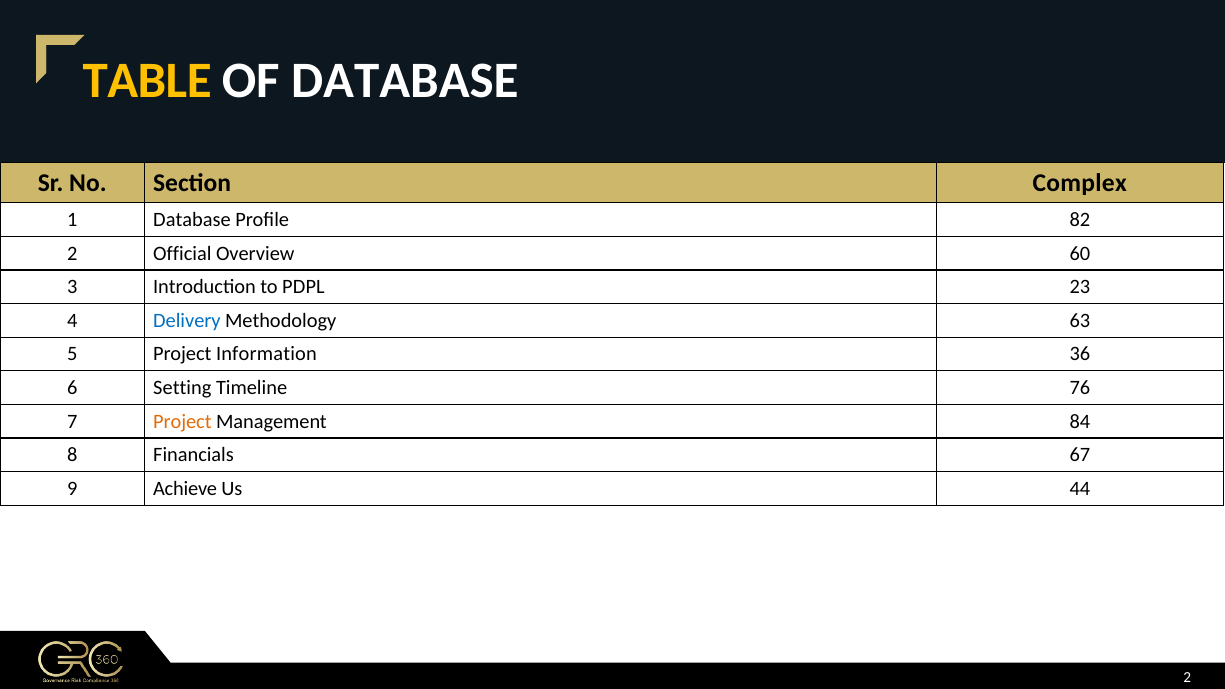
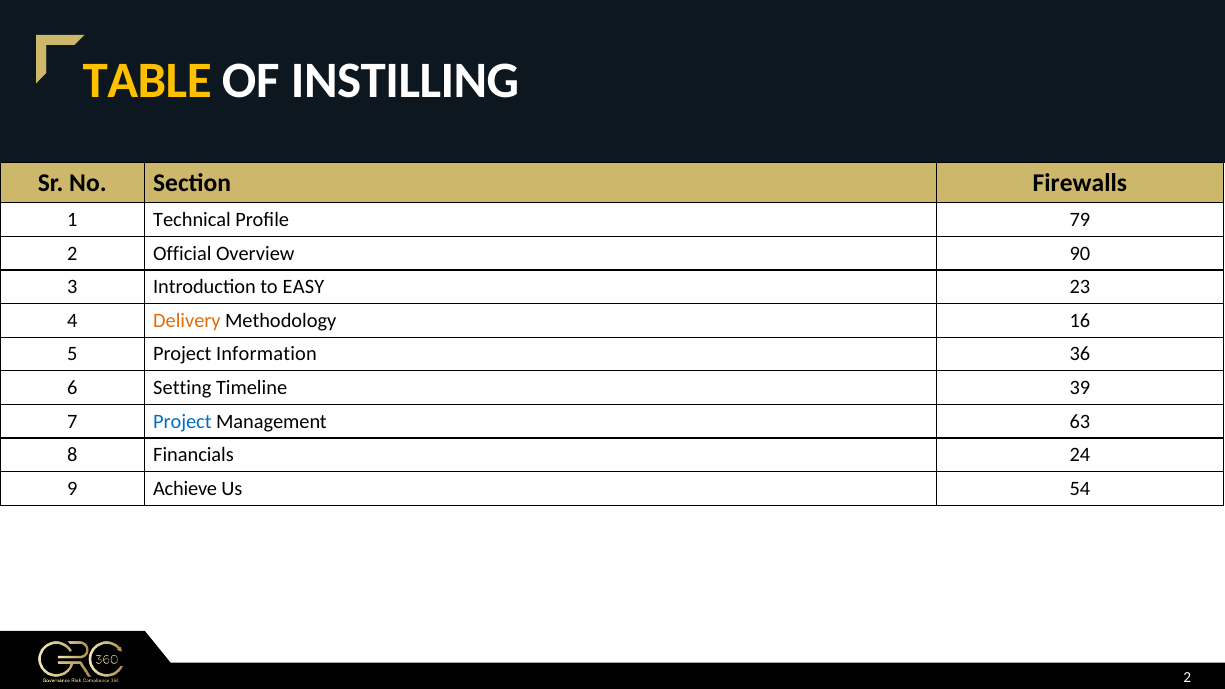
OF DATABASE: DATABASE -> INSTILLING (405, 81)
Complex: Complex -> Firewalls (1080, 183)
1 Database: Database -> Technical (192, 220)
82: 82 -> 79 (1080, 220)
60: 60 -> 90 (1080, 253)
PDPL: PDPL -> EASY (303, 287)
Delivery colour: blue -> orange (187, 321)
63: 63 -> 16 (1080, 321)
76: 76 -> 39 (1080, 388)
Project colour: orange -> blue (182, 421)
84: 84 -> 63 (1080, 421)
67: 67 -> 24 (1080, 455)
44: 44 -> 54 (1080, 489)
